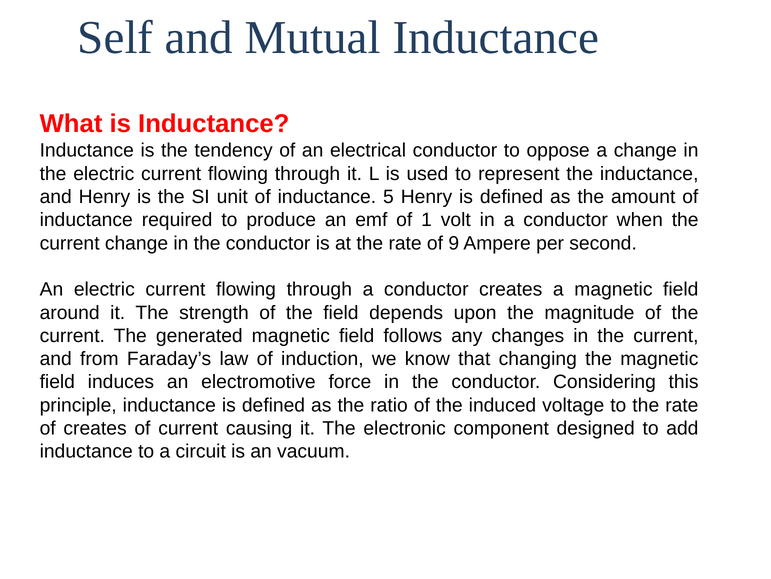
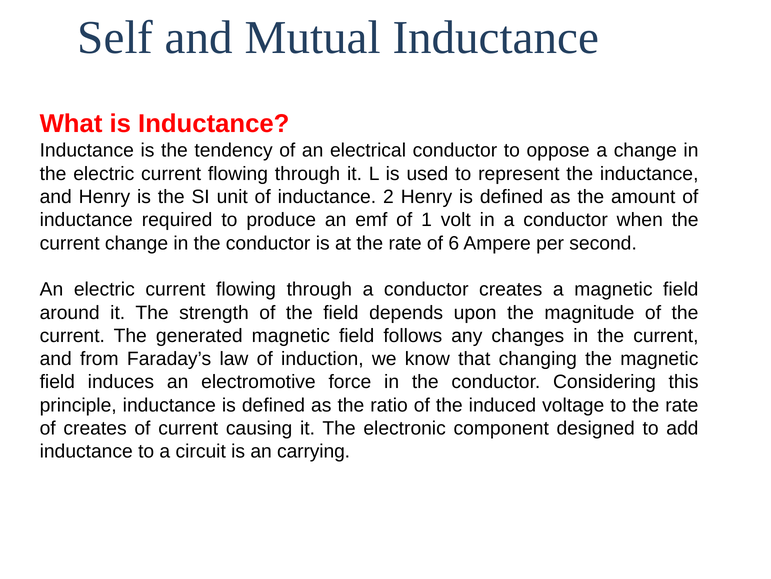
5: 5 -> 2 (388, 197)
9: 9 -> 6 (454, 243)
vacuum: vacuum -> carrying (314, 451)
